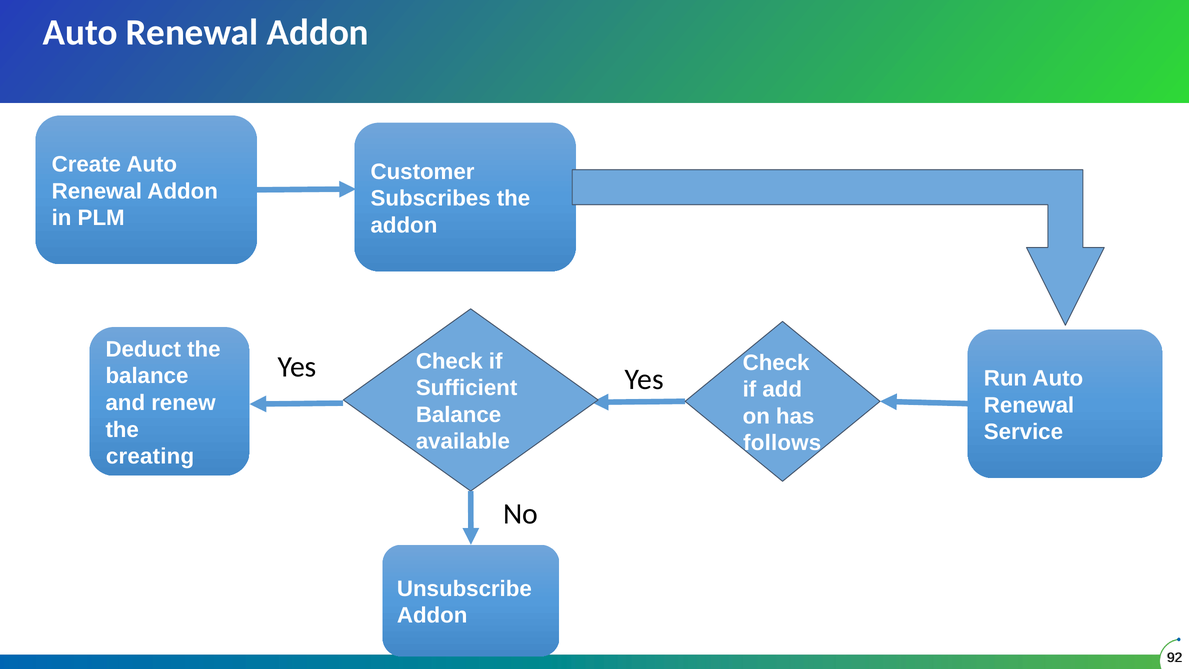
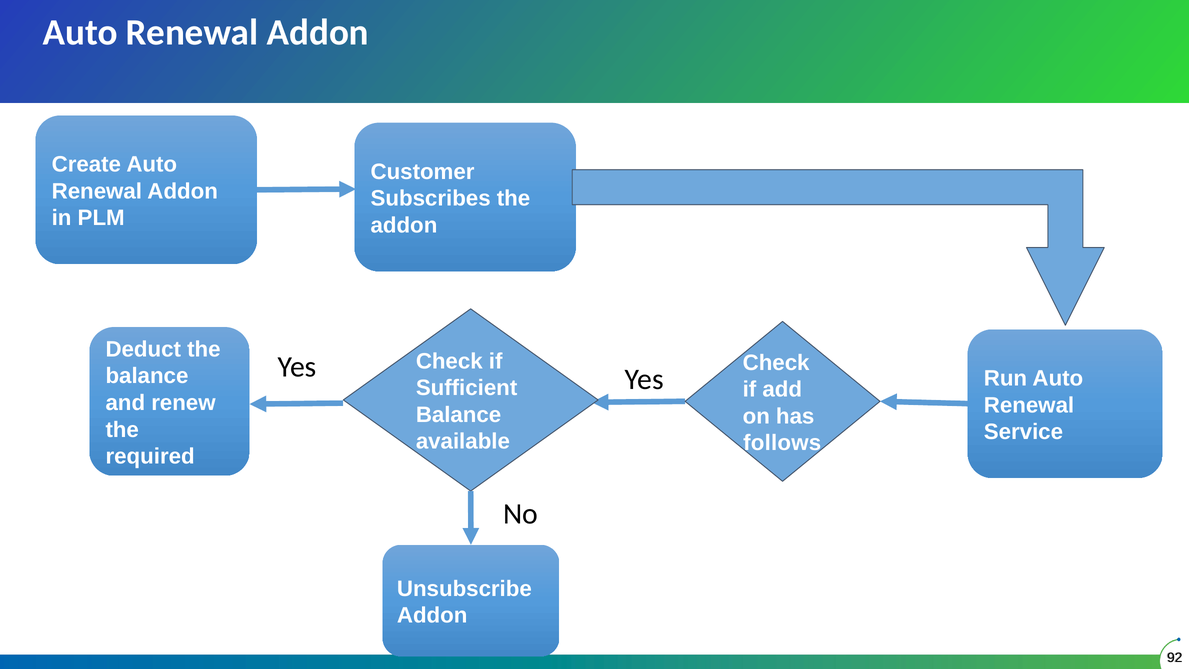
creating: creating -> required (150, 456)
